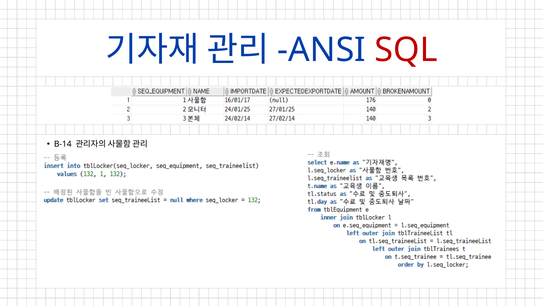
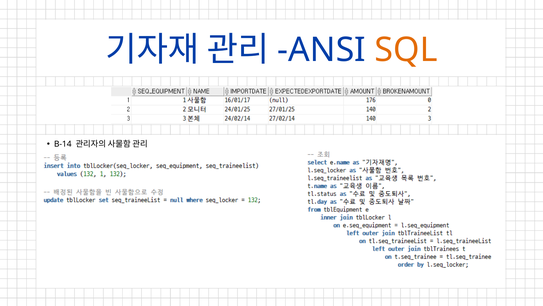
SQL colour: red -> orange (406, 50)
